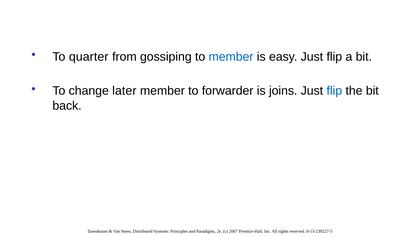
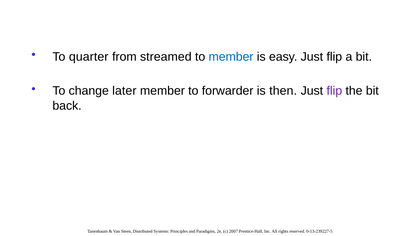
gossiping: gossiping -> streamed (166, 57)
joins: joins -> then (283, 91)
flip colour: blue -> purple (334, 91)
